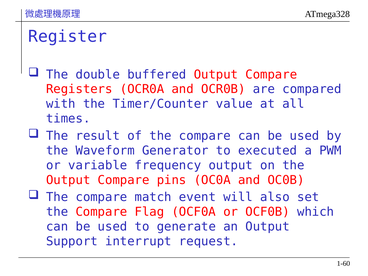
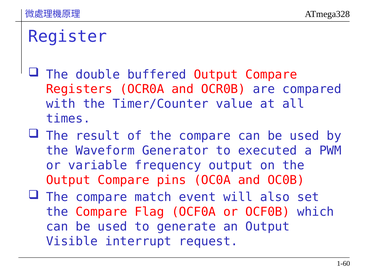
Support: Support -> Visible (72, 241)
